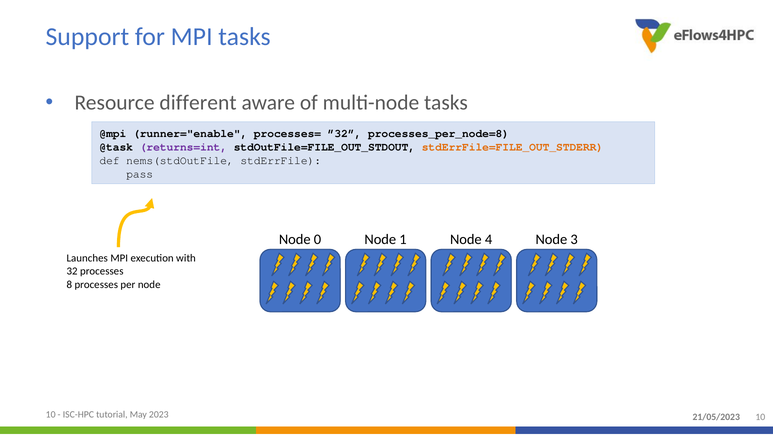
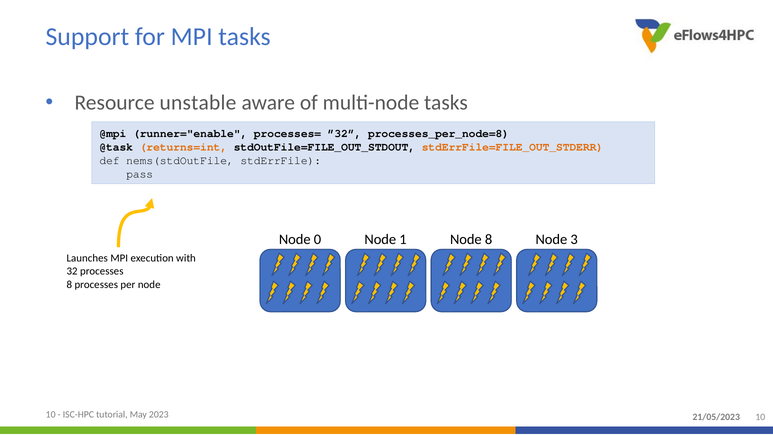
different: different -> unstable (198, 102)
returns=int colour: purple -> orange (183, 147)
Node 4: 4 -> 8 (489, 239)
